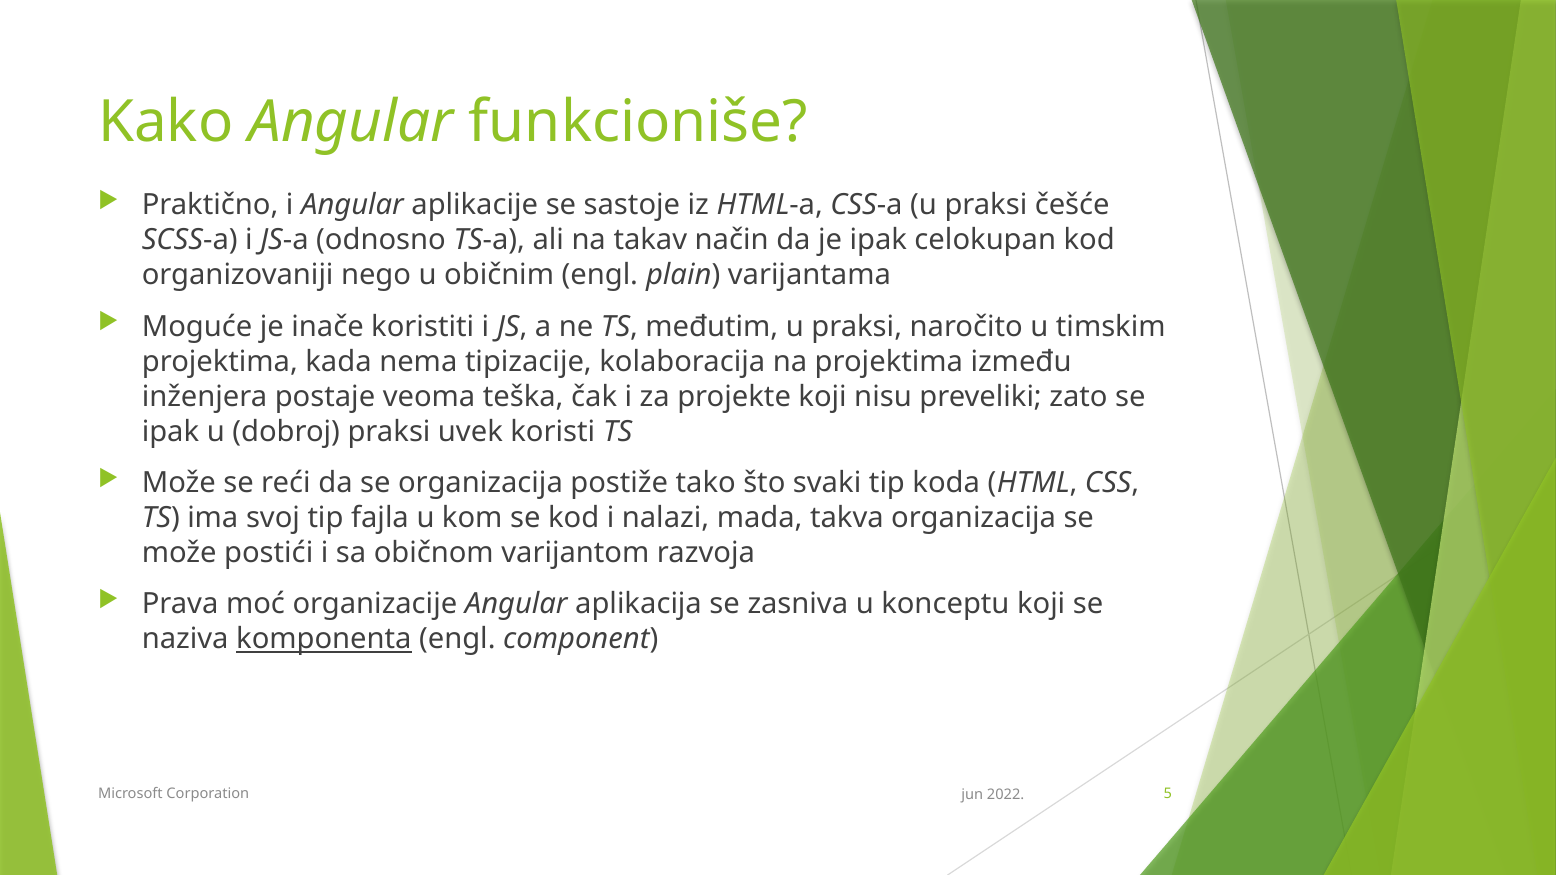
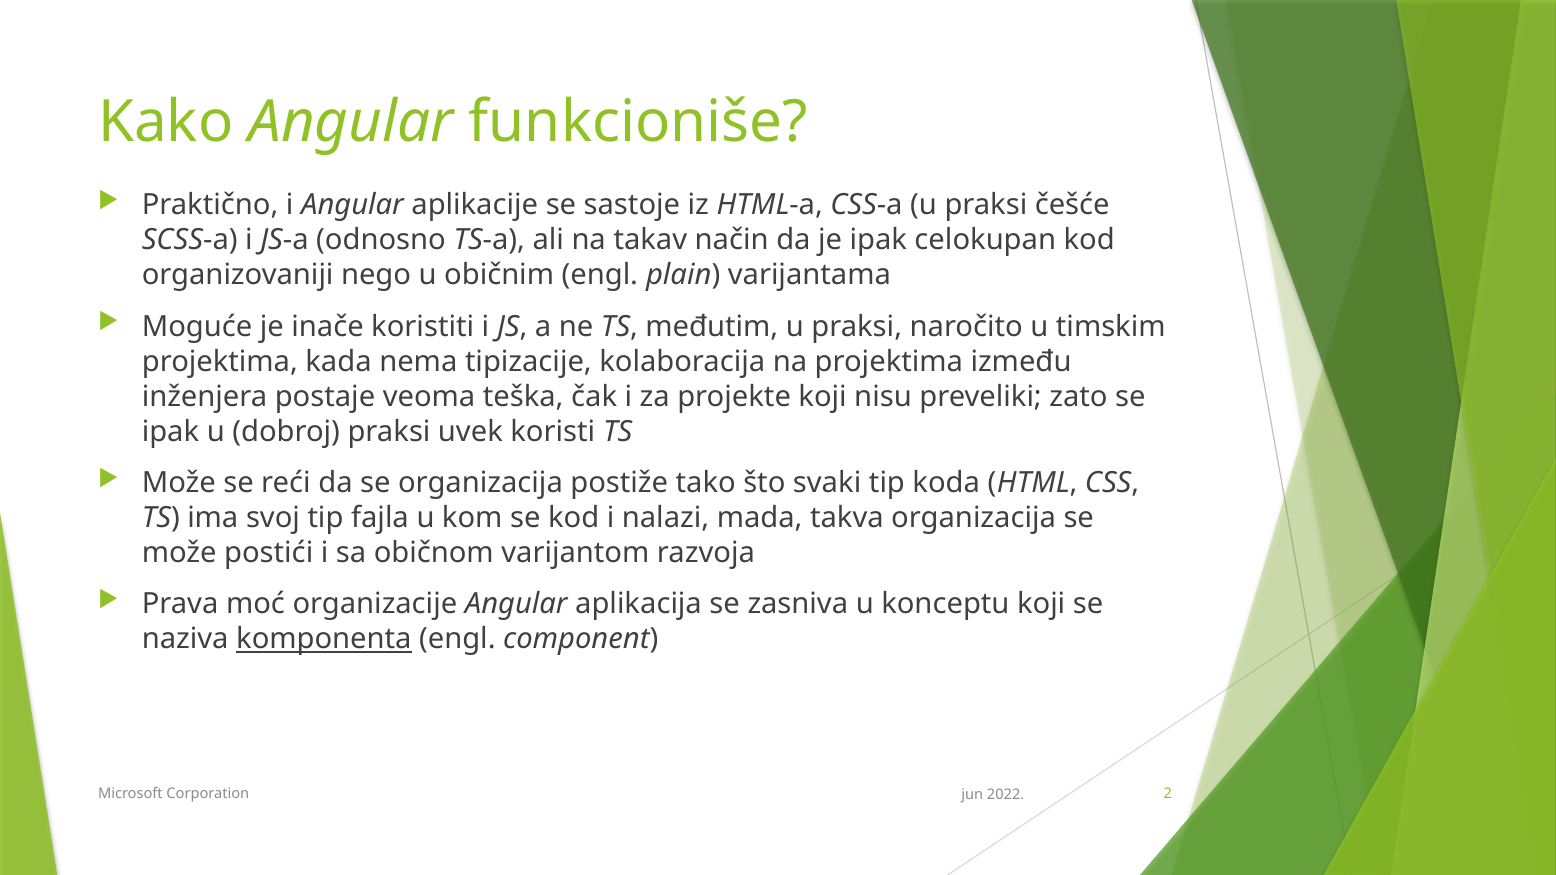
5: 5 -> 2 (1168, 794)
